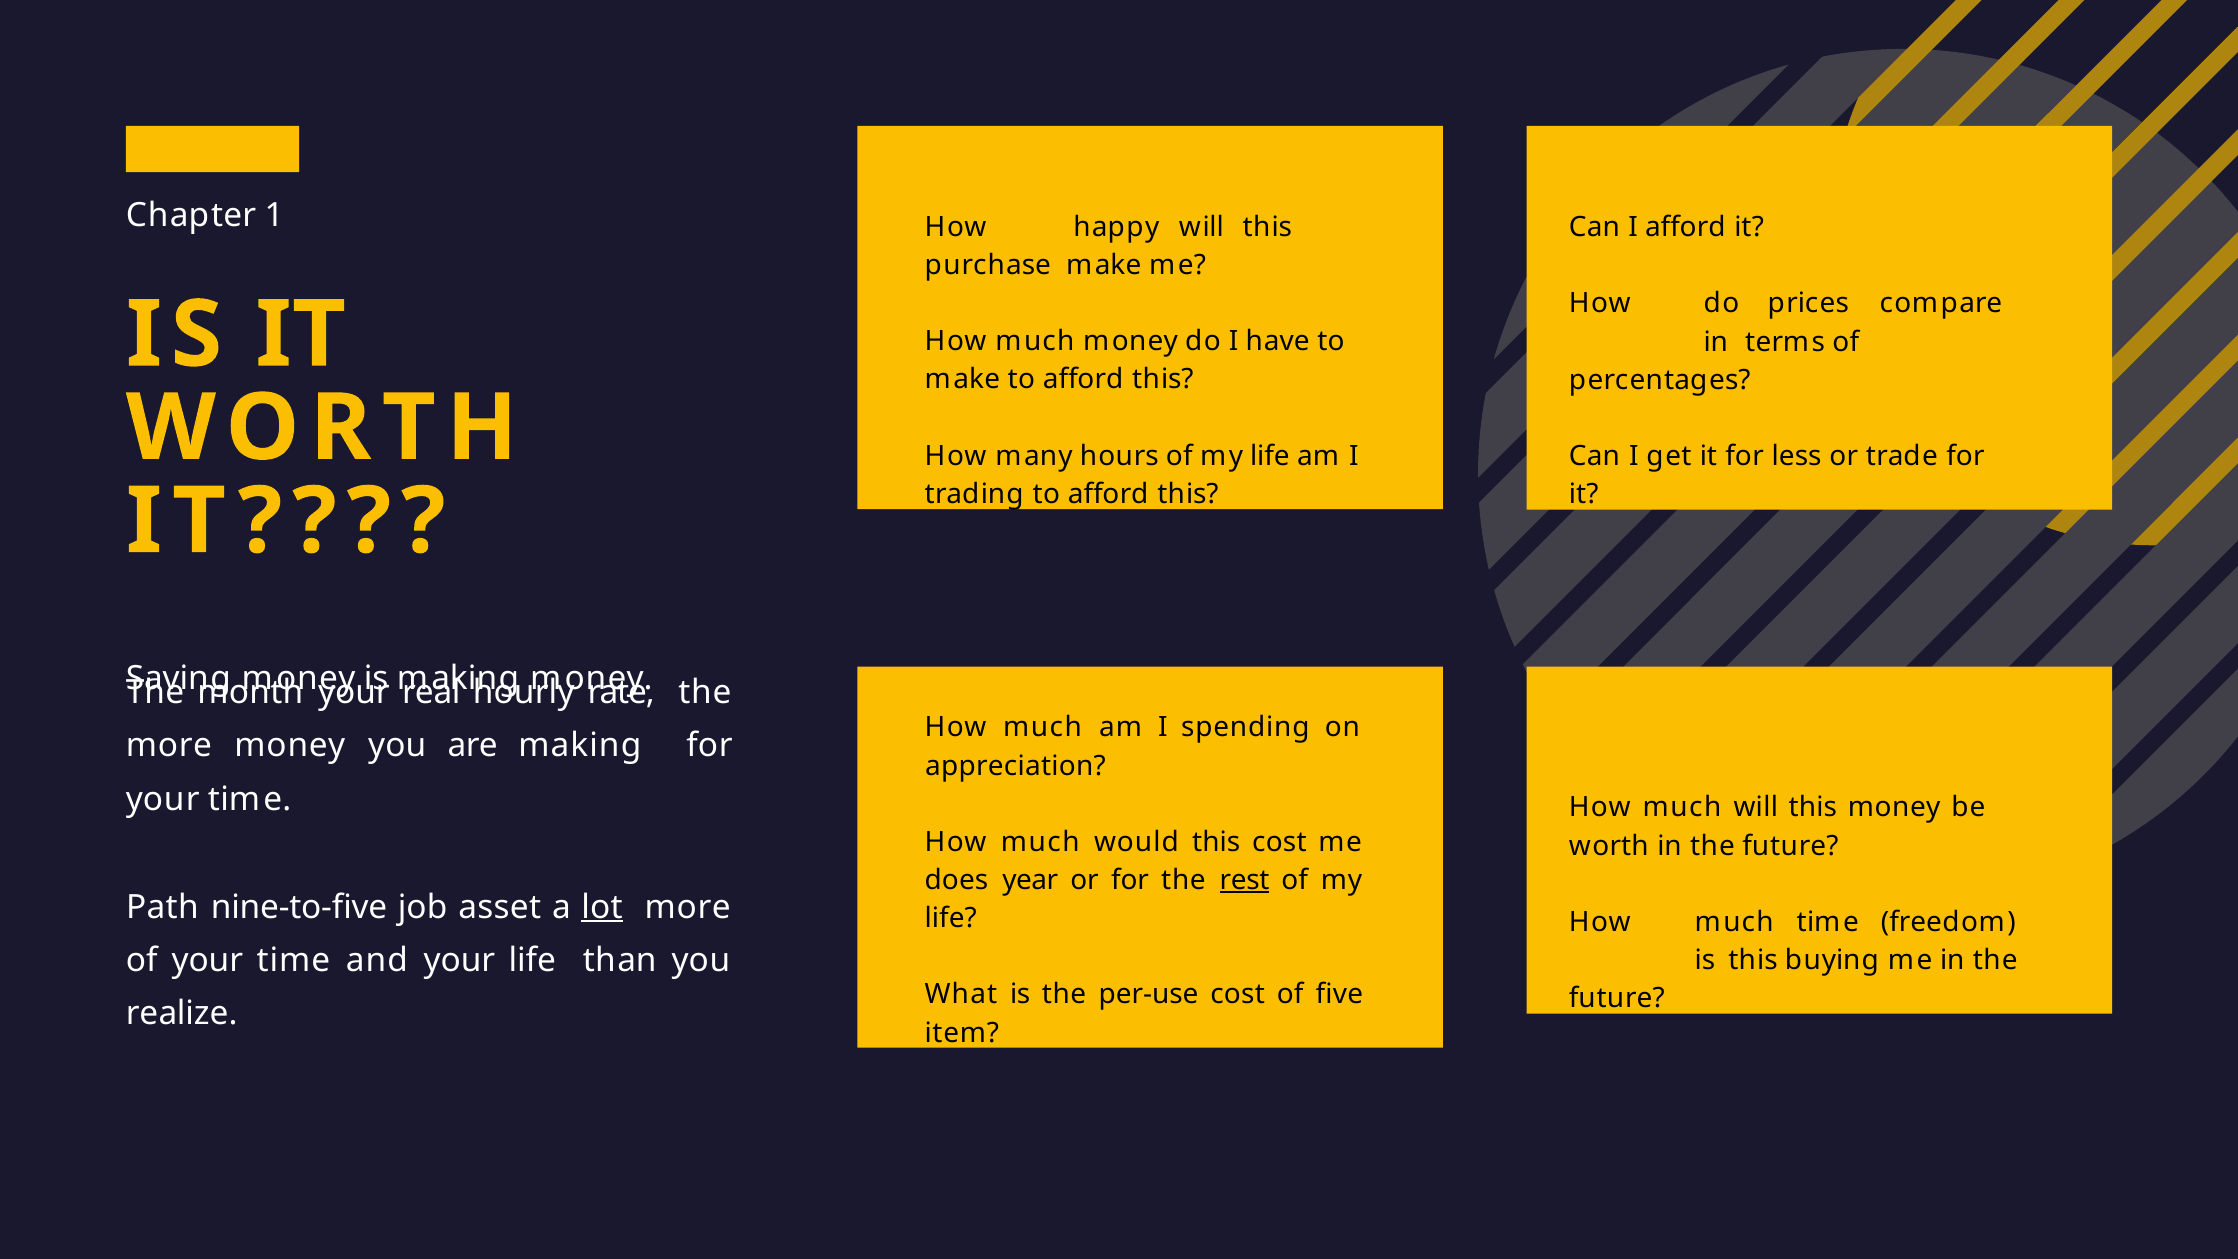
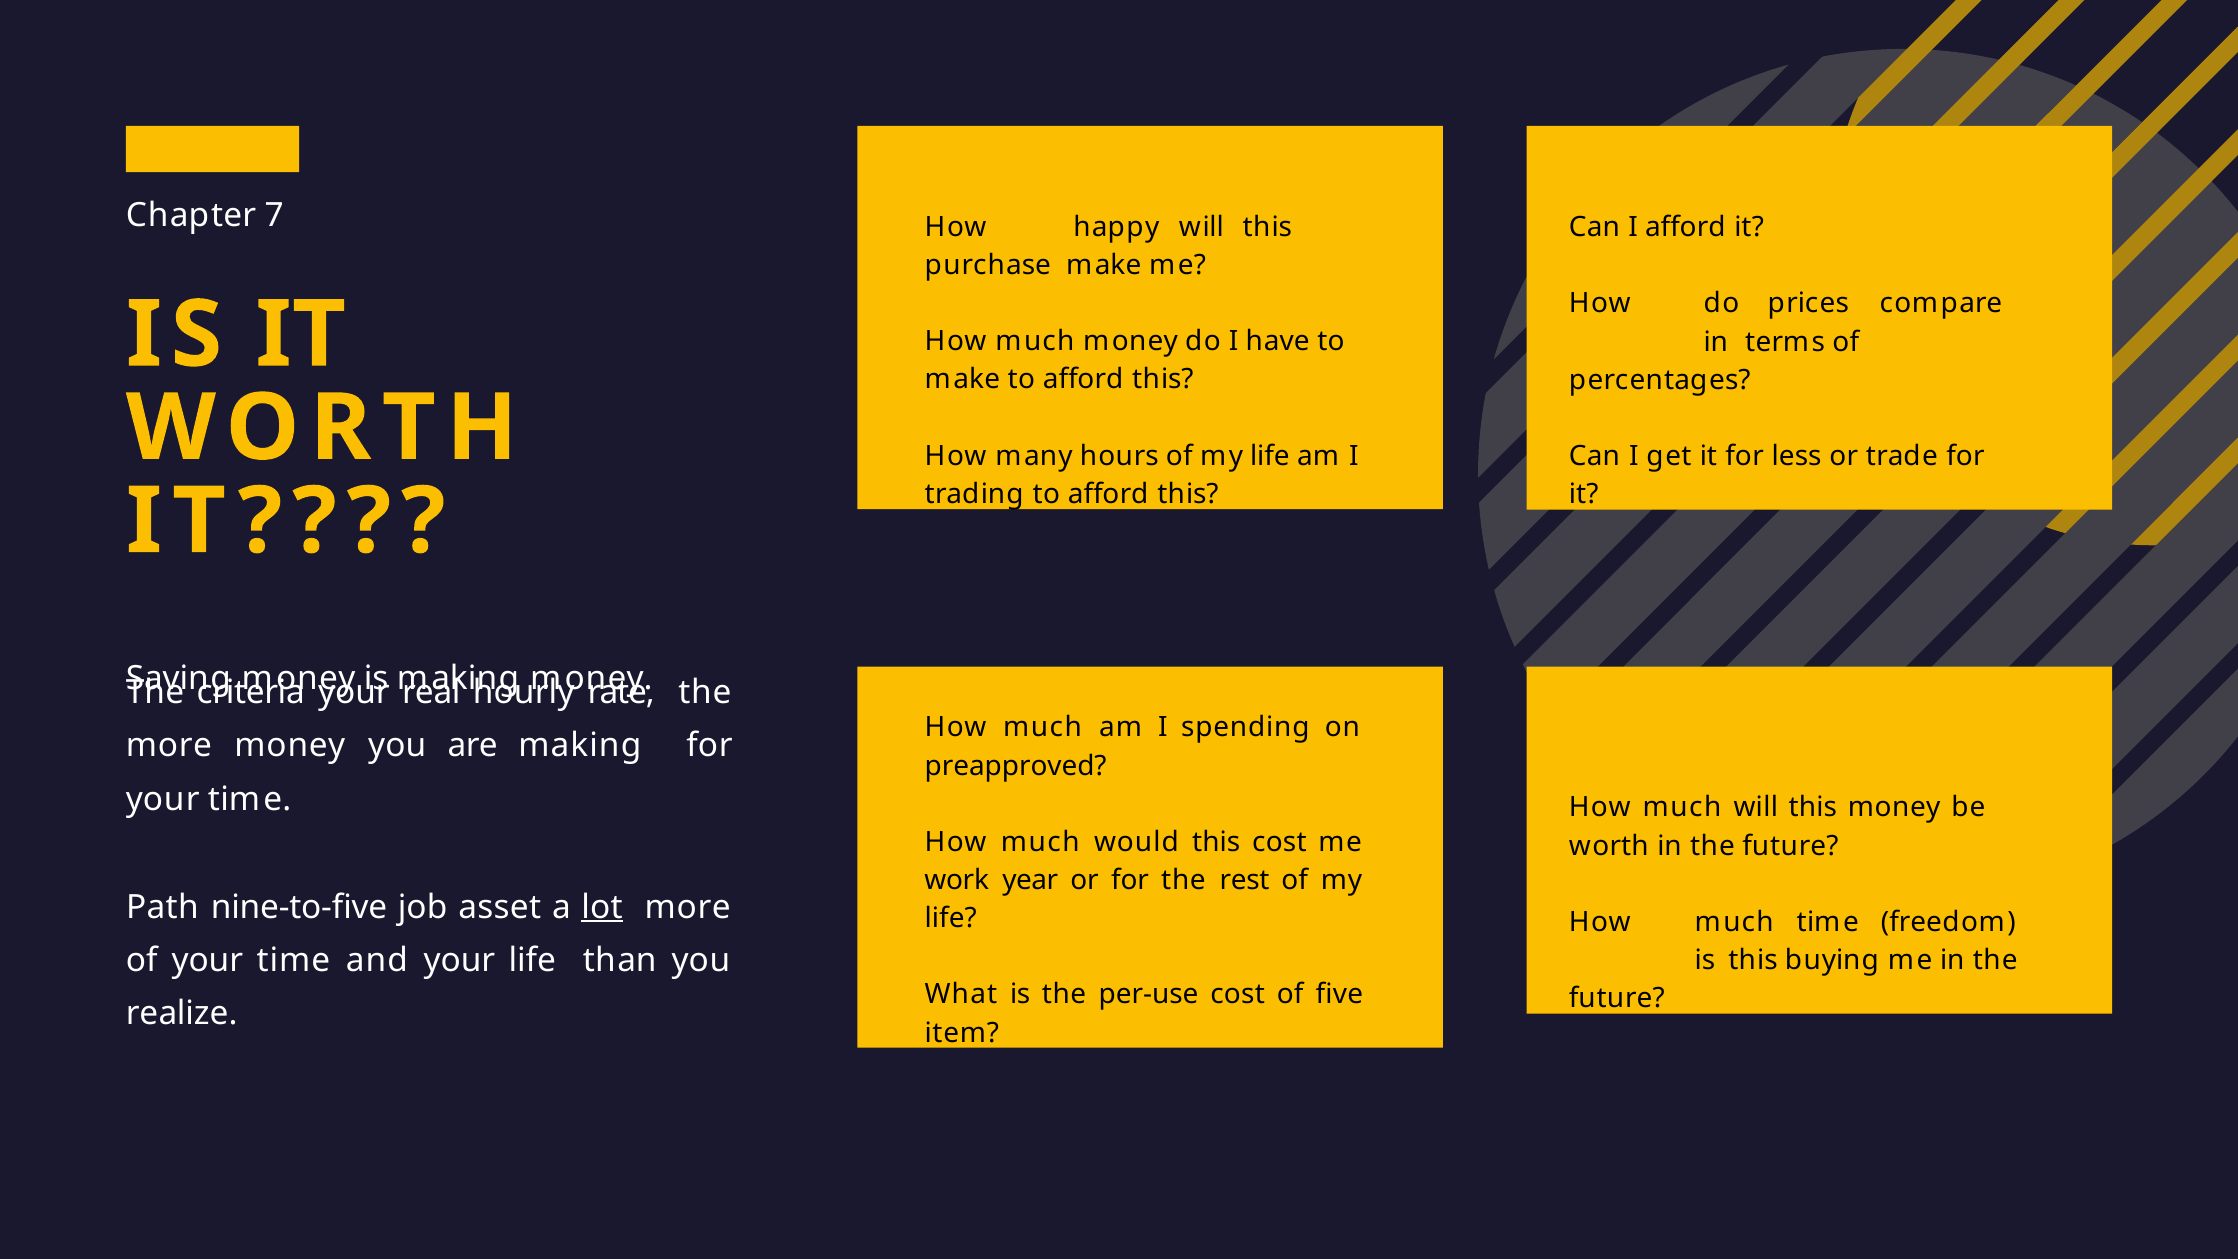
1: 1 -> 7 (274, 215)
month: month -> criteria (251, 692)
appreciation: appreciation -> preapproved (1016, 766)
does: does -> work (957, 880)
rest underline: present -> none (1245, 880)
